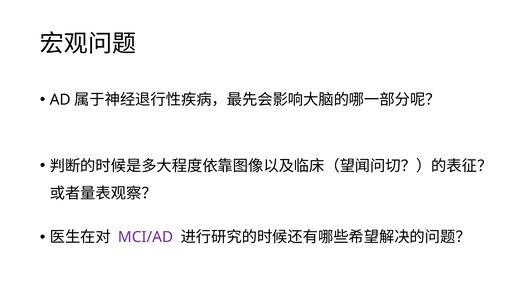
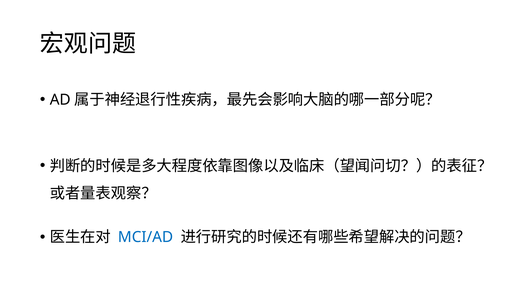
MCI/AD colour: purple -> blue (146, 237)
